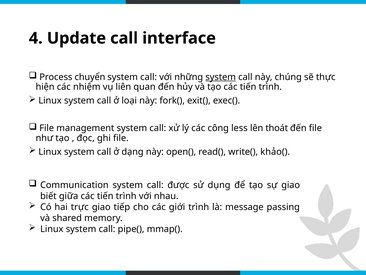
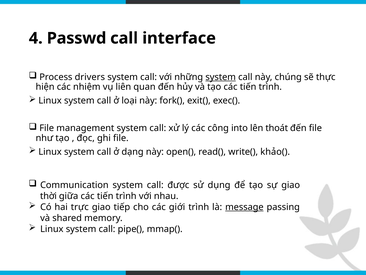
Update: Update -> Passwd (77, 38)
chuyển: chuyển -> drivers (90, 77)
less: less -> into (240, 128)
biết: biết -> thời (48, 196)
message underline: none -> present (244, 207)
